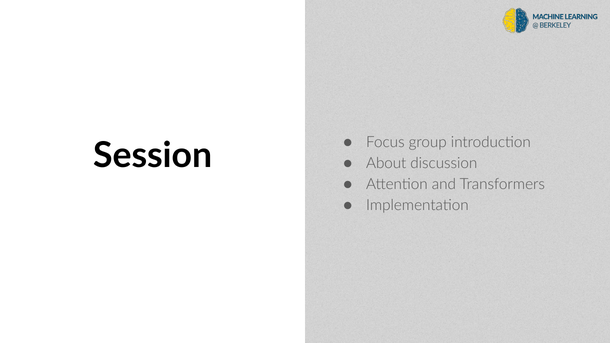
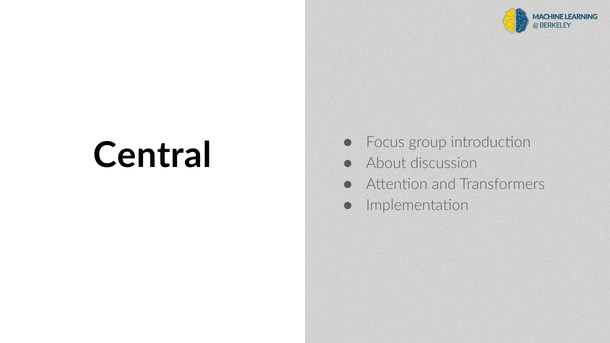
Session: Session -> Central (152, 156)
